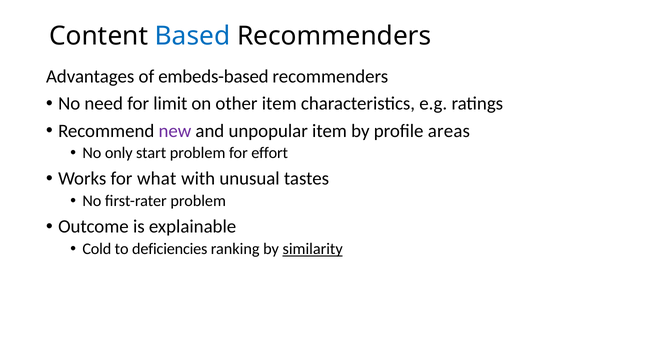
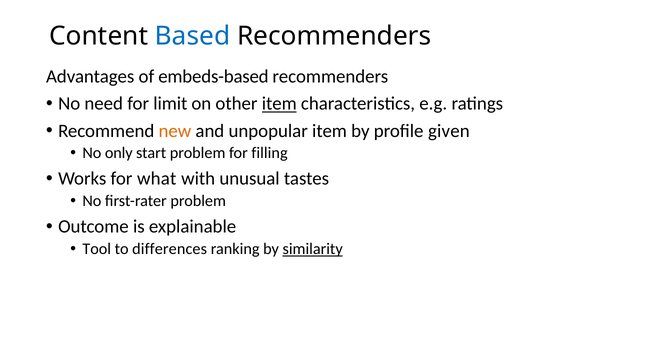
item underline: none -> present (279, 104)
new colour: purple -> orange (175, 131)
areas: areas -> given (449, 131)
effort: effort -> filling (270, 153)
Cold: Cold -> Tool (97, 249)
deficiencies: deficiencies -> differences (170, 249)
